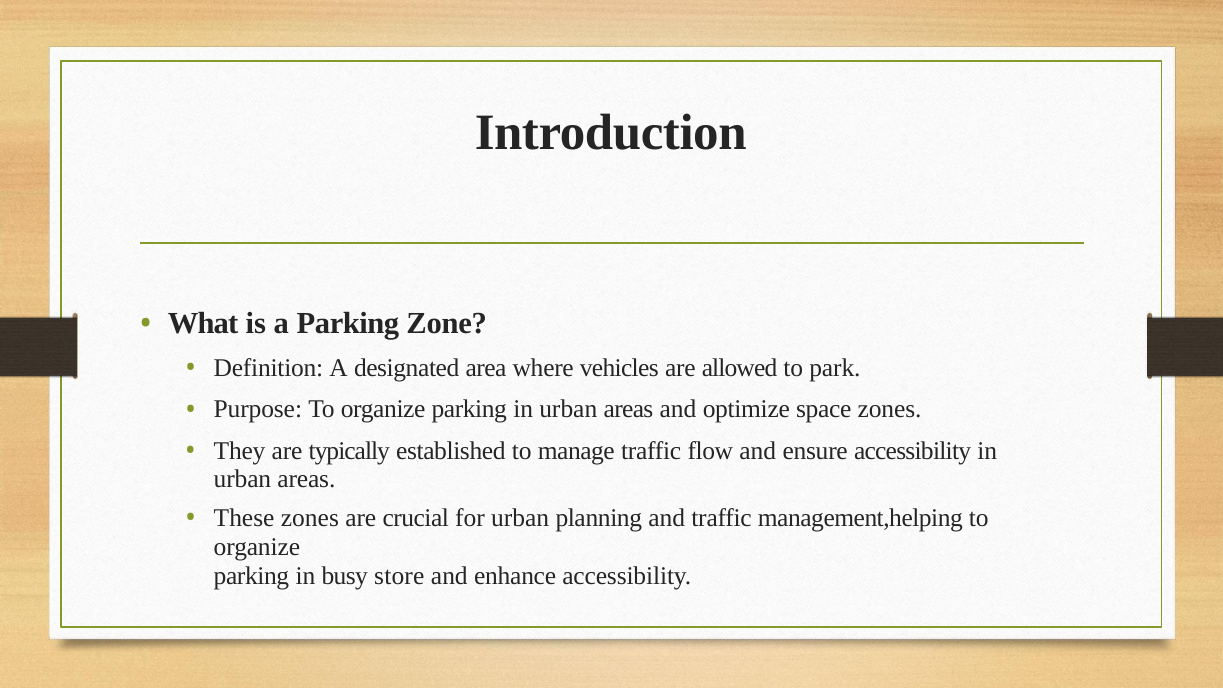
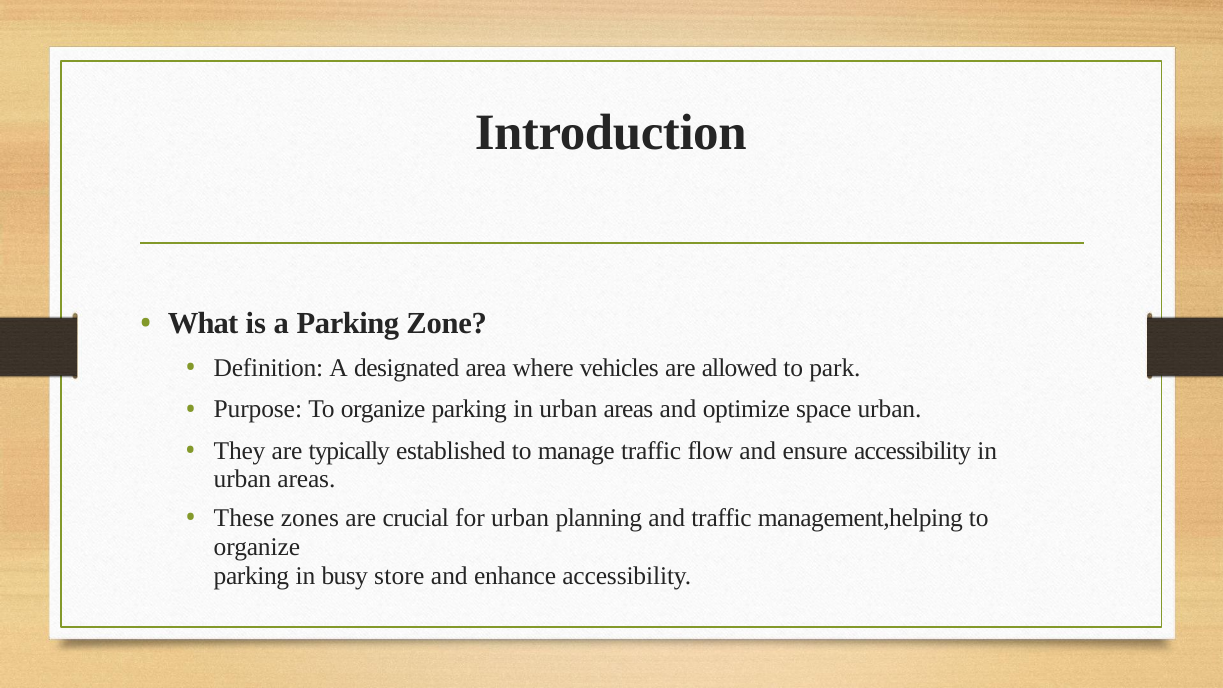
space zones: zones -> urban (890, 409)
